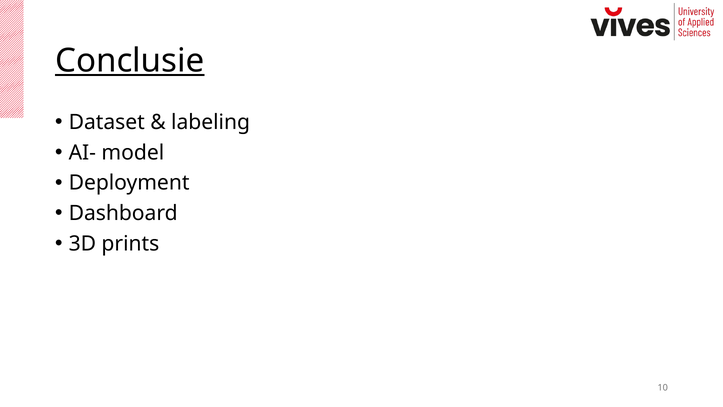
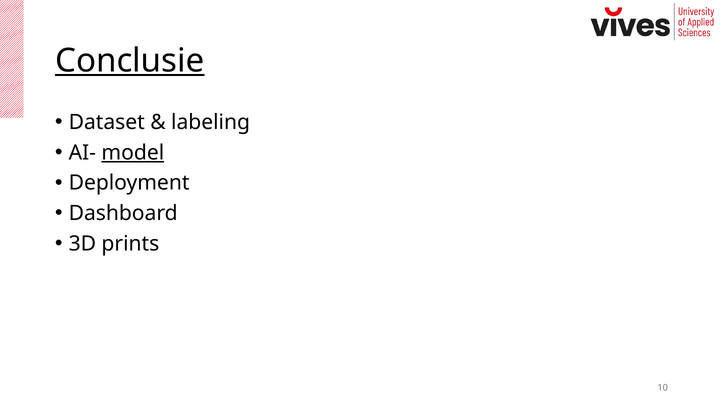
model underline: none -> present (133, 153)
